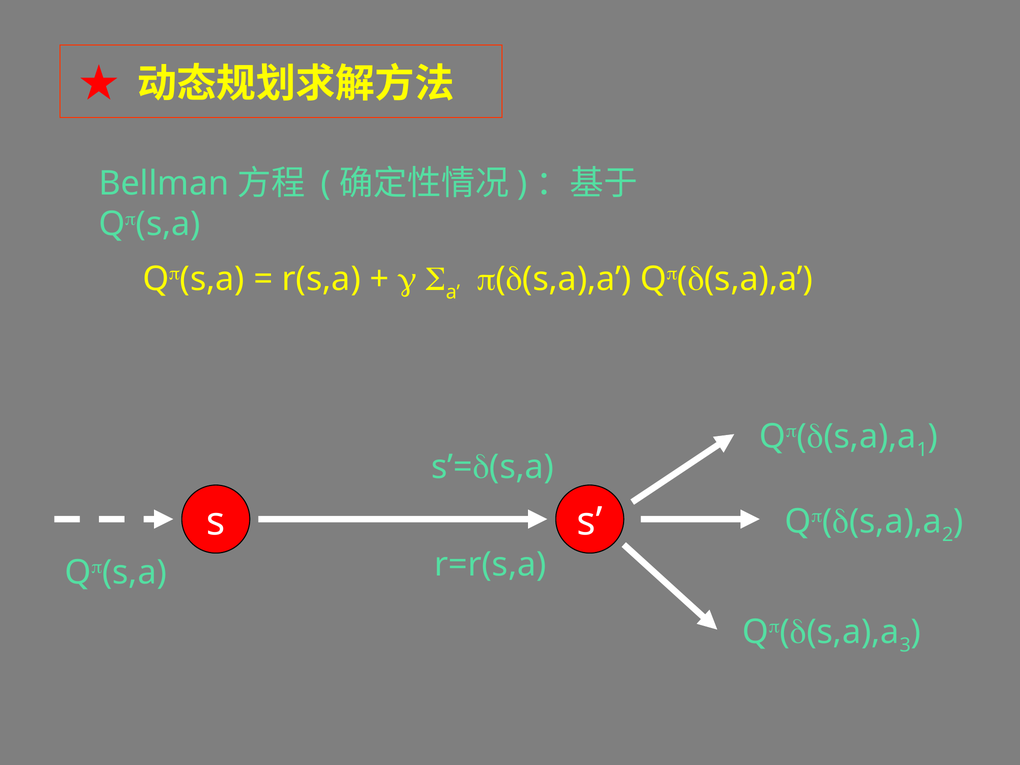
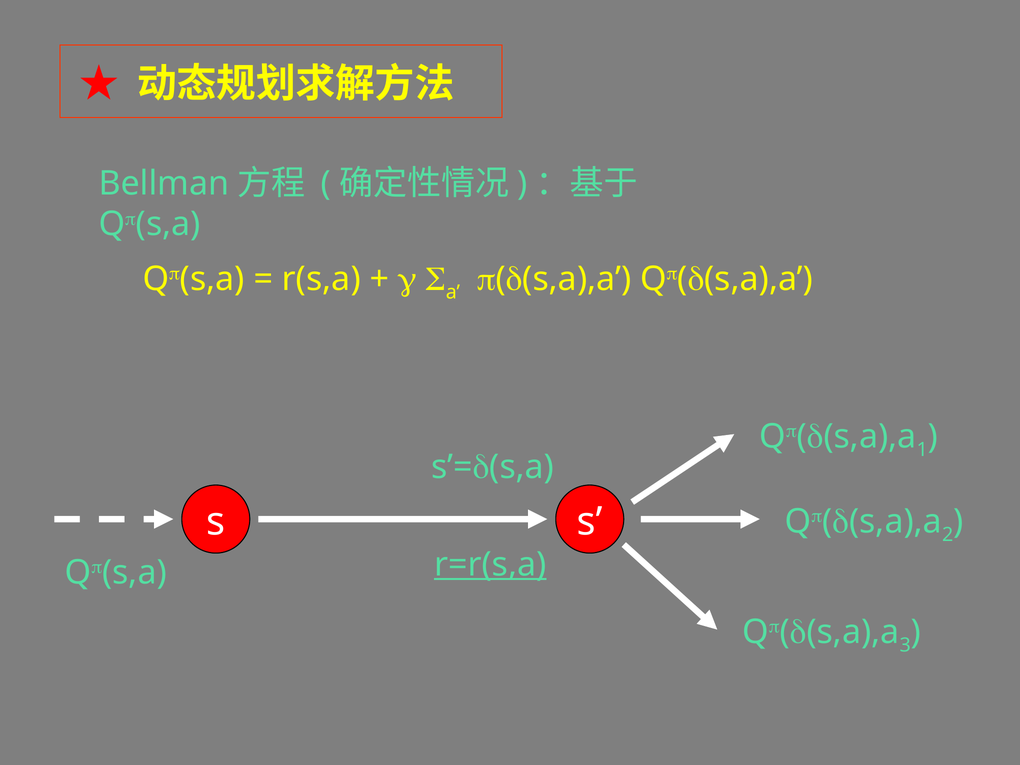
r=r(s,a underline: none -> present (490, 564)
